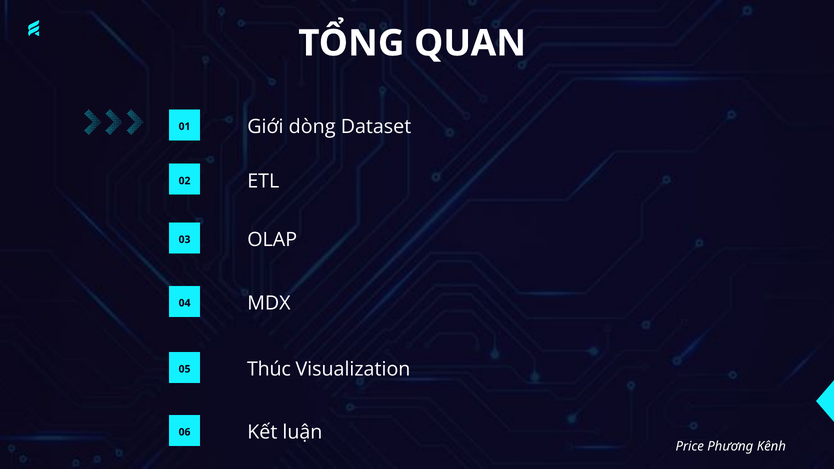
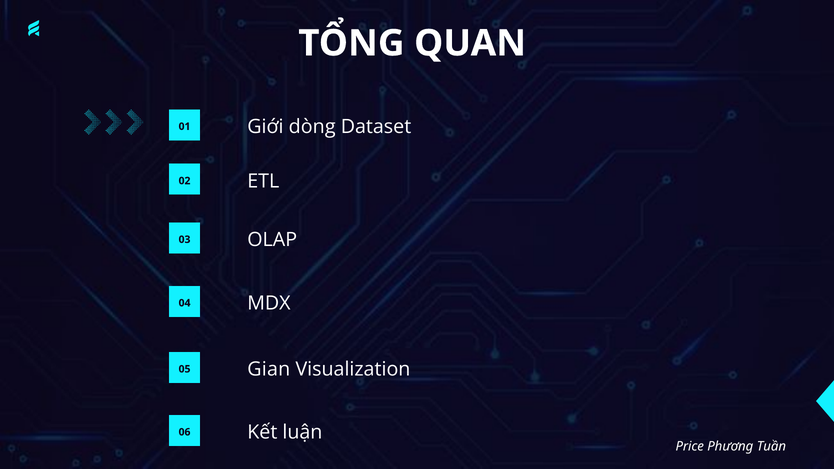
Thúc: Thúc -> Gian (269, 369)
Kênh: Kênh -> Tuần (771, 447)
